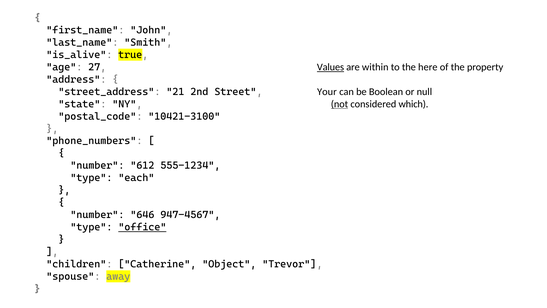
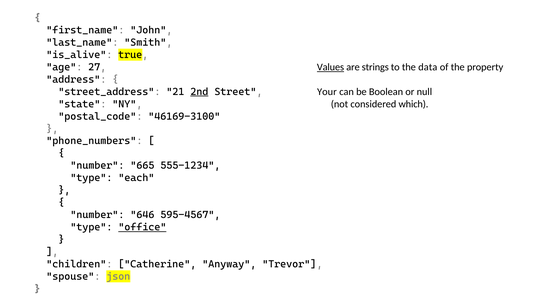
within: within -> strings (375, 67)
here: here -> data (428, 67)
2nd underline: none -> present (199, 92)
not underline: present -> none (339, 104)
10421-3100: 10421-3100 -> 46169-3100 (184, 116)
612: 612 -> 665 (142, 165)
947-4567: 947-4567 -> 595-4567 (190, 215)
Object: Object -> Anyway (229, 264)
away: away -> json (118, 276)
